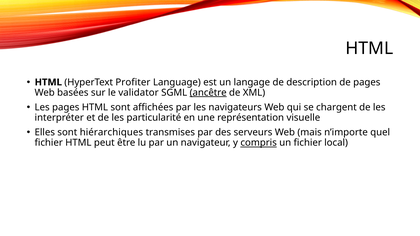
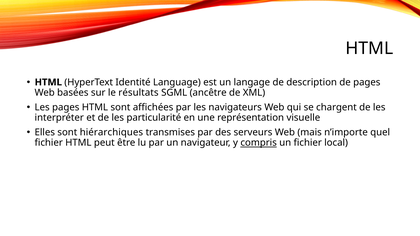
Profiter: Profiter -> Identité (133, 82)
validator: validator -> résultats (138, 93)
ancêtre underline: present -> none (208, 93)
